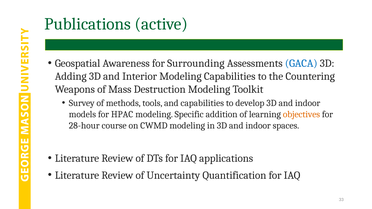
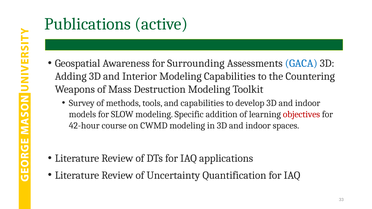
HPAC: HPAC -> SLOW (122, 114)
objectives colour: orange -> red (301, 114)
28-hour: 28-hour -> 42-hour (84, 126)
